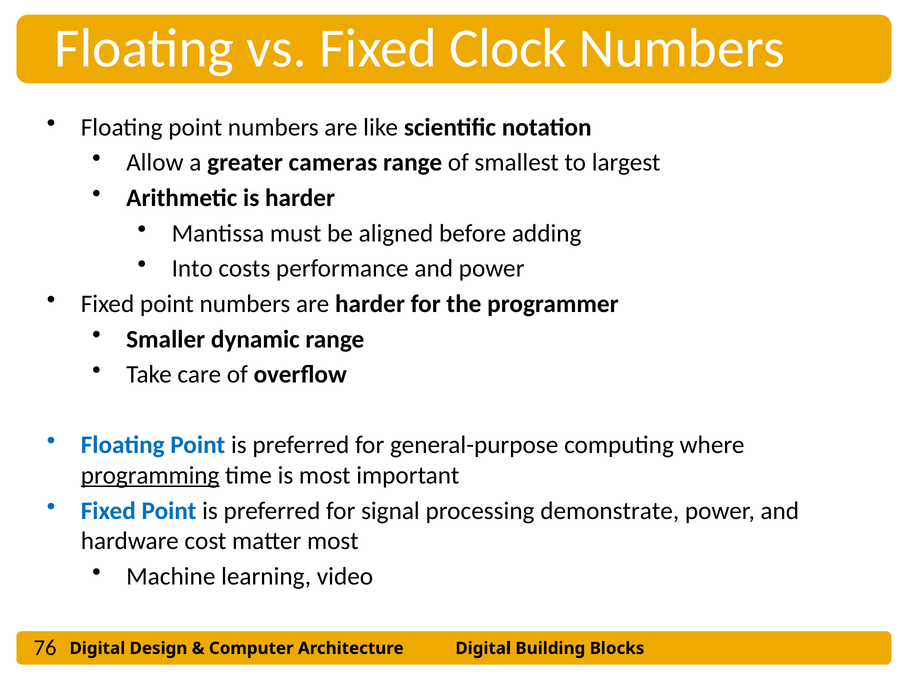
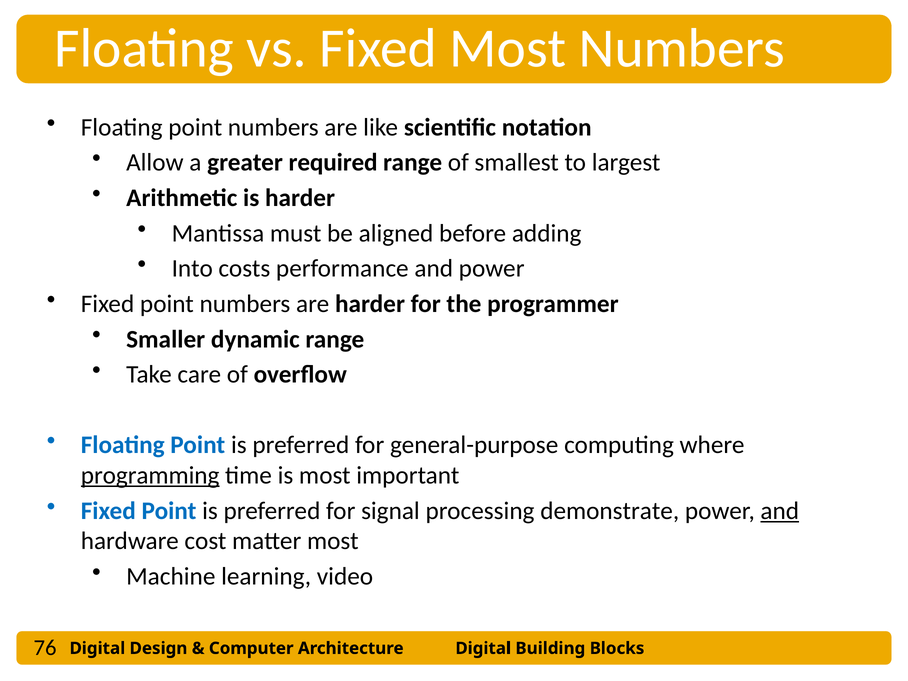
Fixed Clock: Clock -> Most (508, 48)
cameras: cameras -> required (333, 163)
and underline: none -> present (780, 511)
